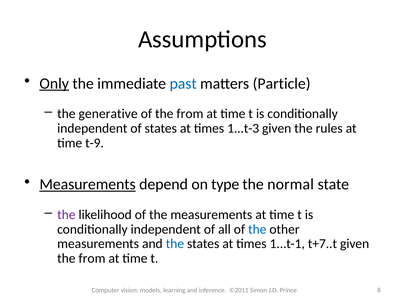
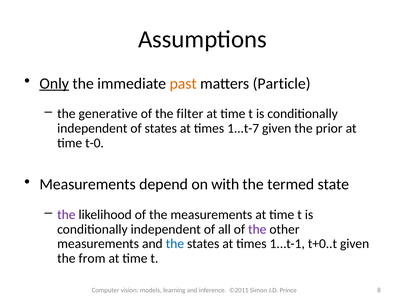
past colour: blue -> orange (183, 83)
of the from: from -> filter (190, 114)
1...t-3: 1...t-3 -> 1...t-7 (243, 128)
rules: rules -> prior (329, 128)
t-9: t-9 -> t-0 (95, 143)
Measurements underline: present -> none (88, 184)
type: type -> with (225, 184)
normal: normal -> termed (291, 184)
the colour: blue -> purple (257, 229)
t+7..t: t+7..t -> t+0..t (322, 244)
